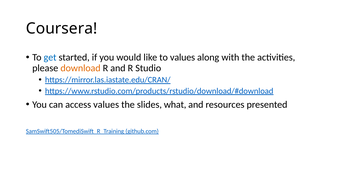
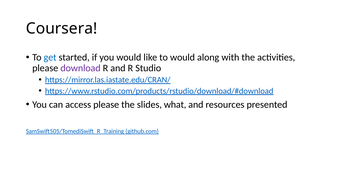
to values: values -> would (183, 57)
download colour: orange -> purple (81, 68)
access values: values -> please (106, 105)
